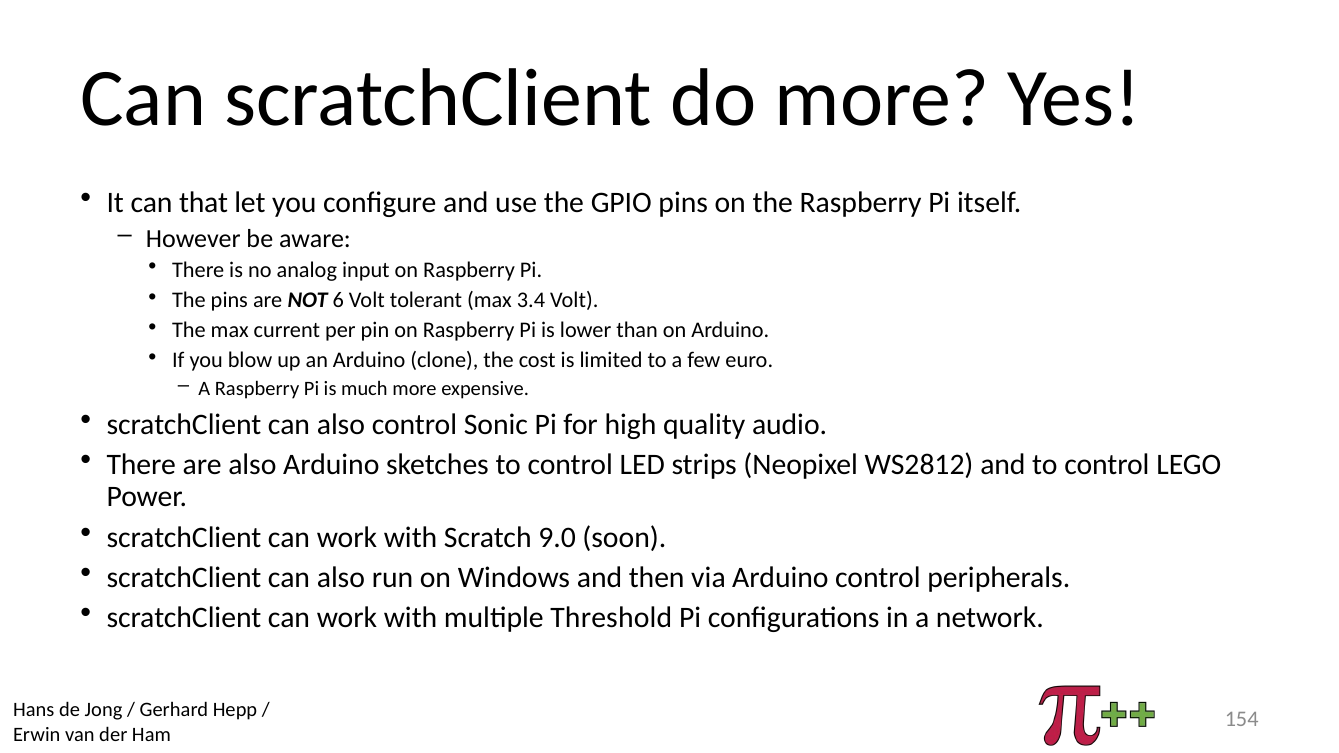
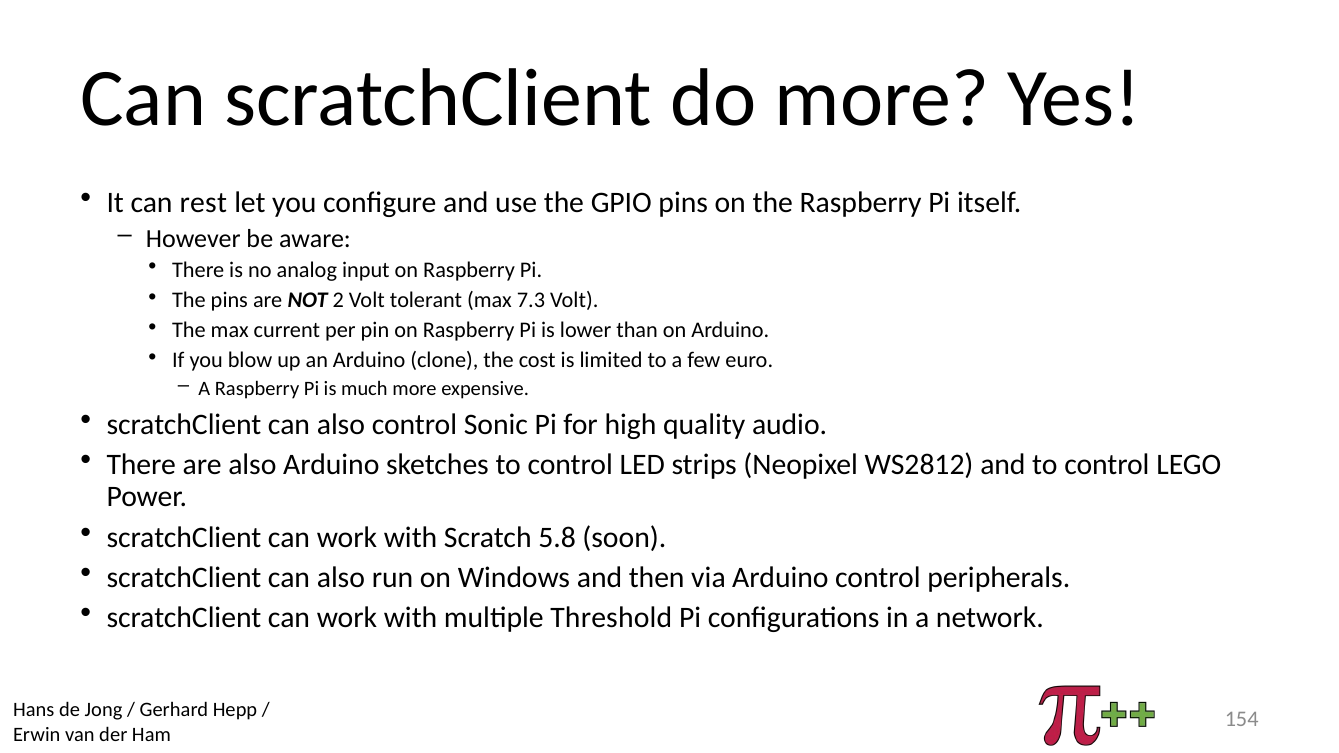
that: that -> rest (203, 202)
6: 6 -> 2 (338, 300)
3.4: 3.4 -> 7.3 (531, 300)
9.0: 9.0 -> 5.8 (557, 537)
